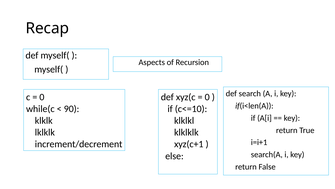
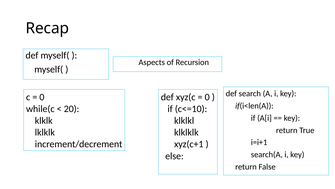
90: 90 -> 20 (72, 109)
